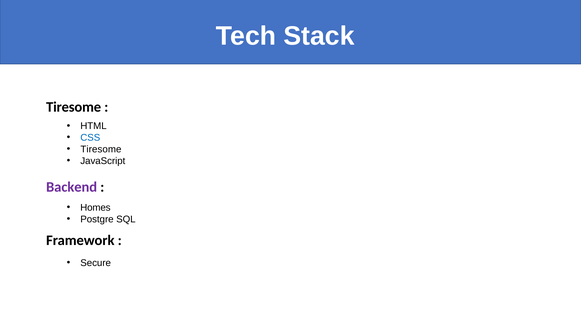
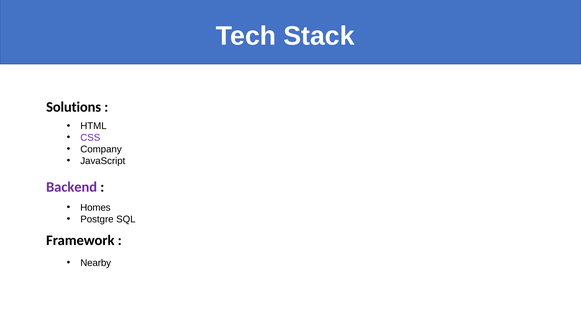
Tiresome: Tiresome -> Solutions (74, 107)
CSS colour: blue -> purple (90, 138)
Tiresome: Tiresome -> Company (101, 149)
Secure: Secure -> Nearby (96, 263)
